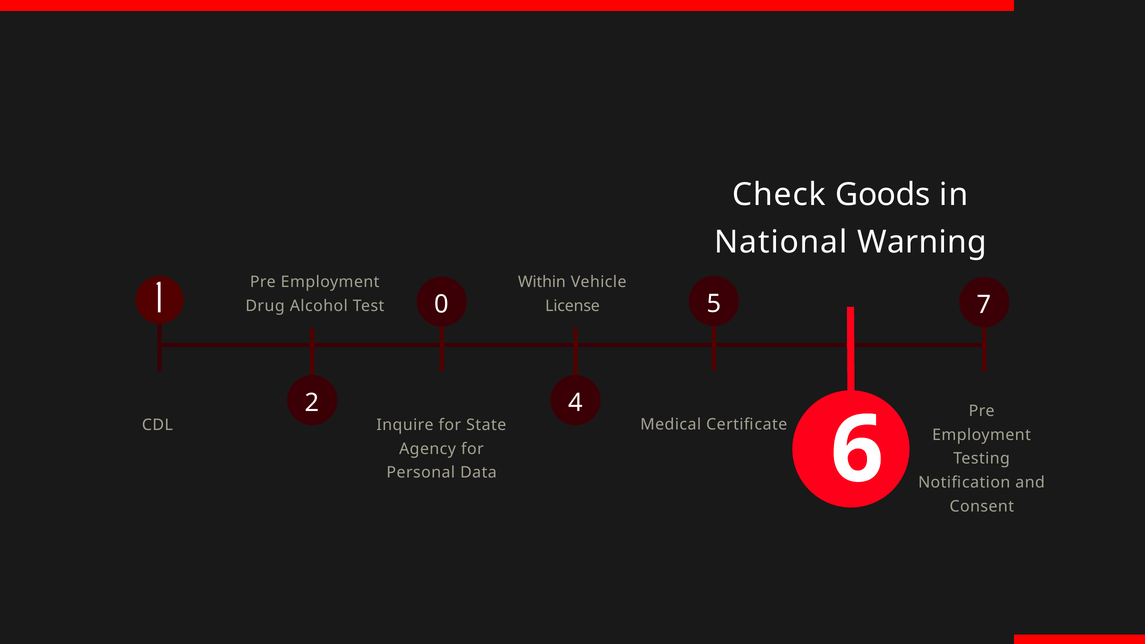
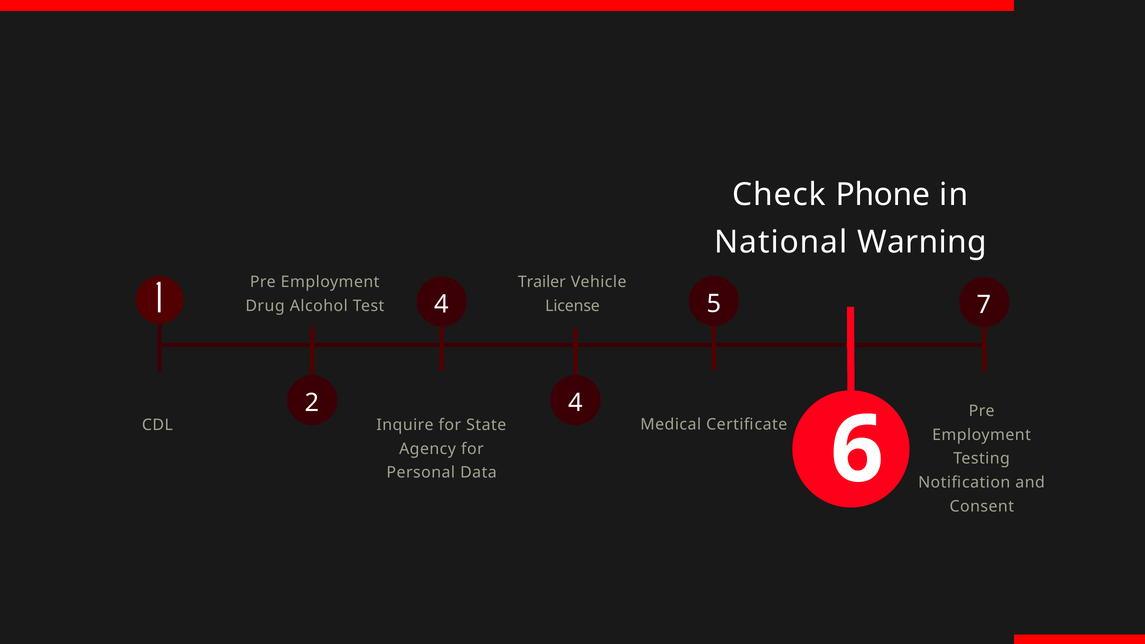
Goods: Goods -> Phone (883, 195)
Within: Within -> Trailer (542, 282)
1 0: 0 -> 4 (442, 304)
